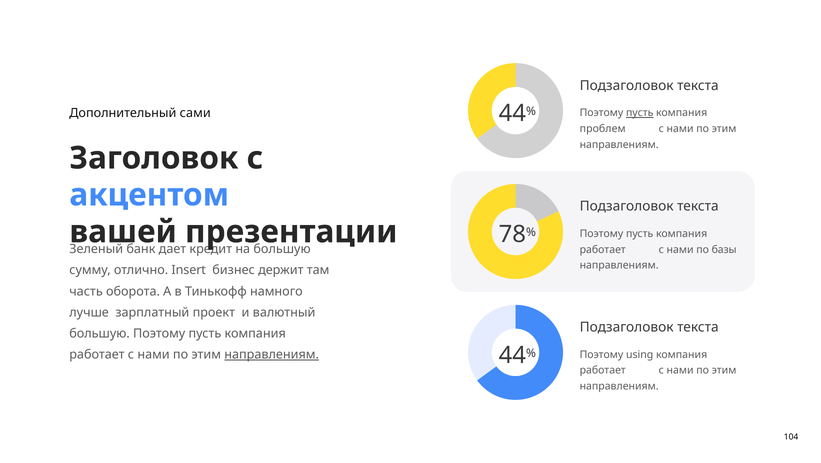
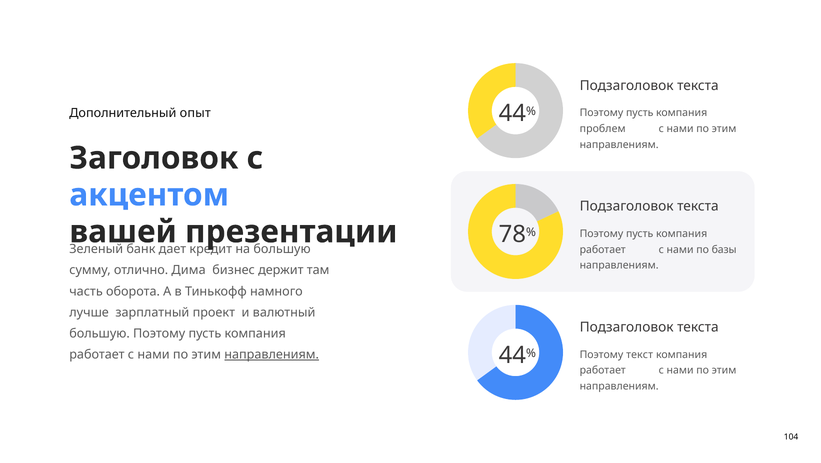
пусть underline: present -> none (640, 113)
сами: сами -> опыт (195, 113)
Insert: Insert -> Дима (189, 270)
using: using -> текст (640, 355)
